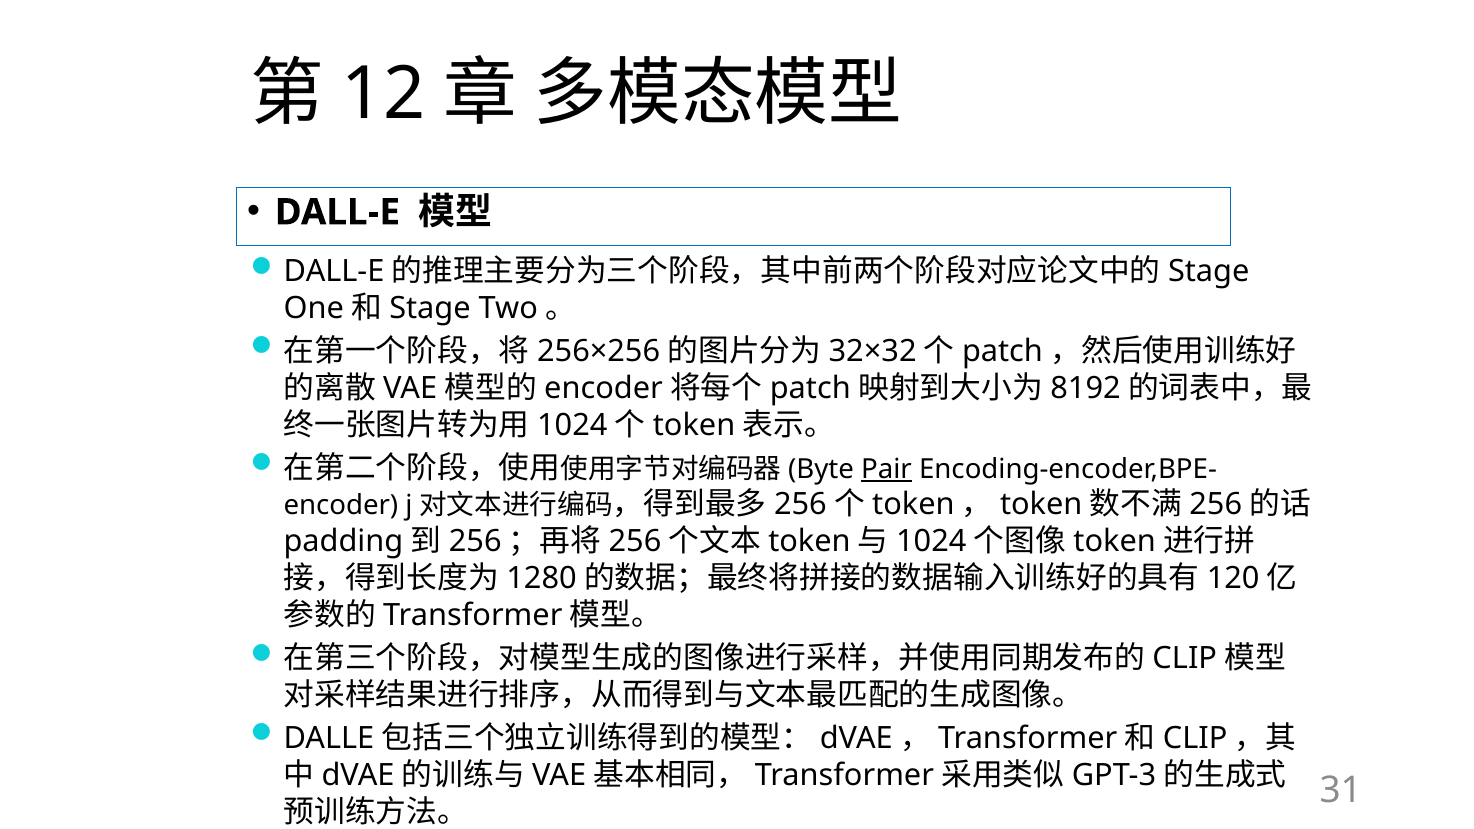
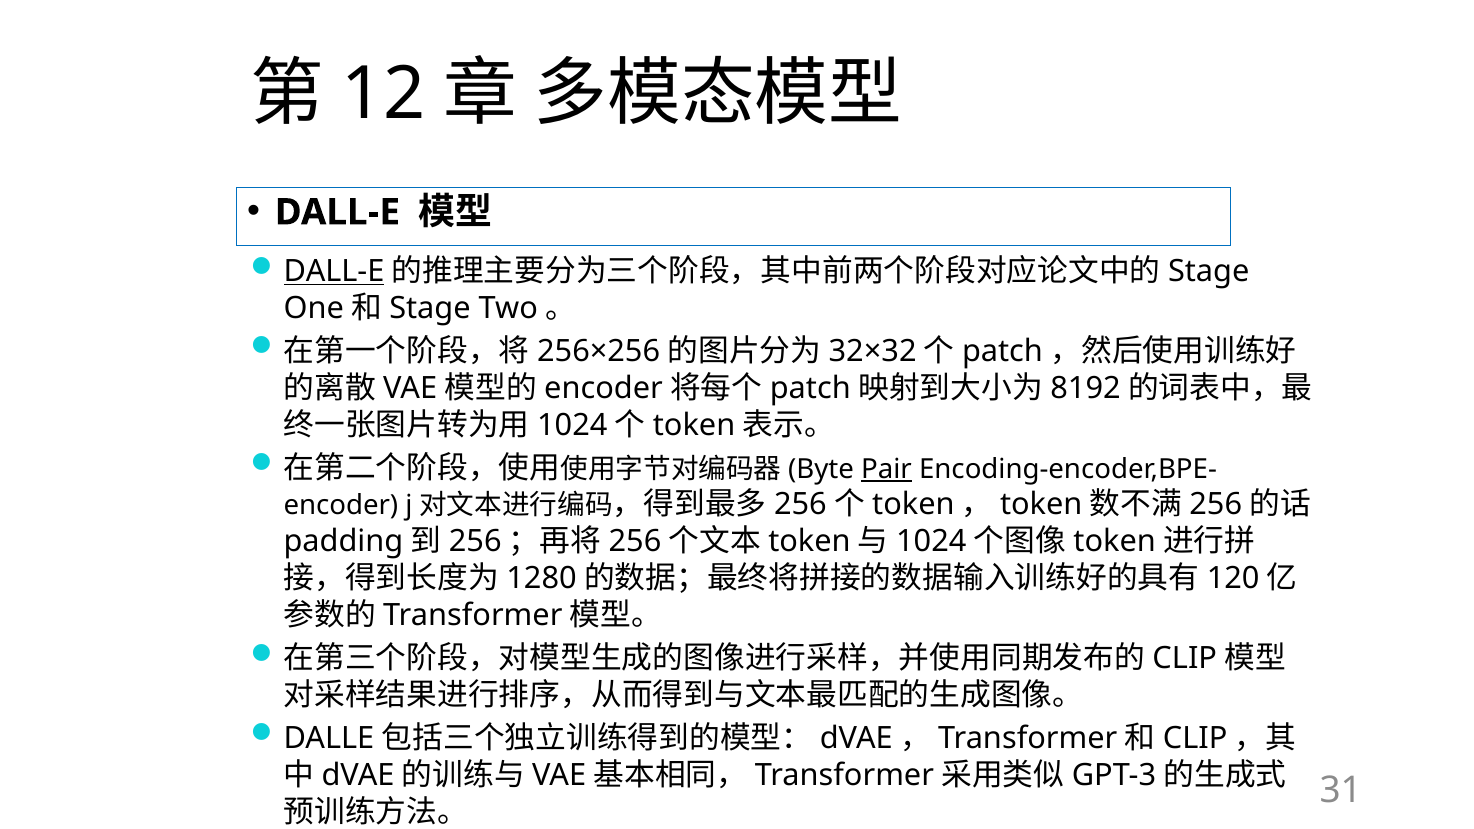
DALL-E underline: none -> present (334, 271)
